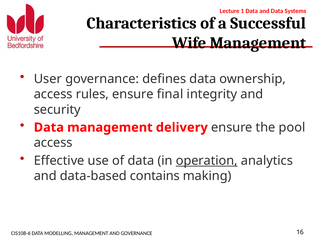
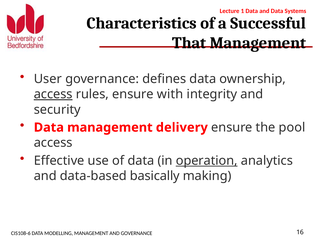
Wife: Wife -> That (189, 43)
access underline: none -> present (53, 94)
final: final -> with (170, 94)
contains: contains -> basically (155, 176)
